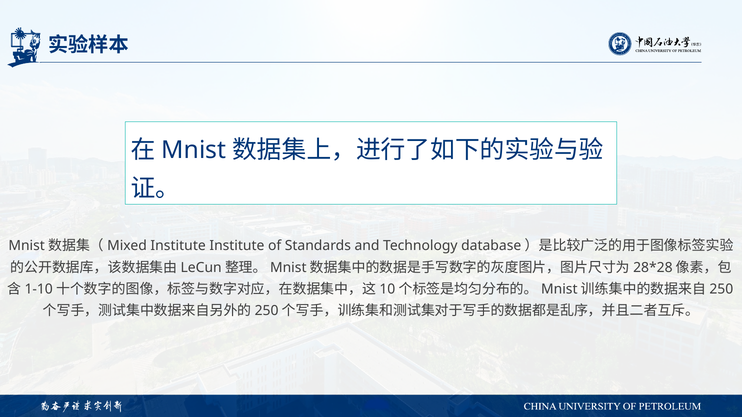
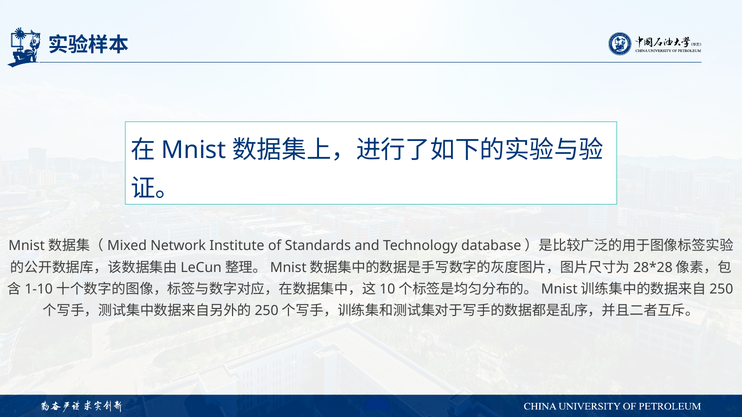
Institute: Institute -> Network (178, 246)
